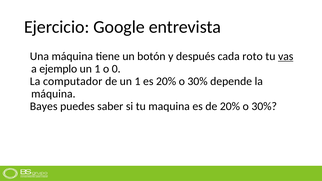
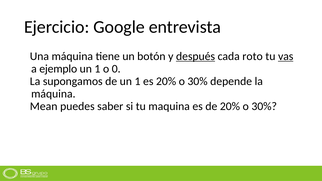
después underline: none -> present (196, 56)
computador: computador -> supongamos (73, 81)
Bayes: Bayes -> Mean (44, 106)
